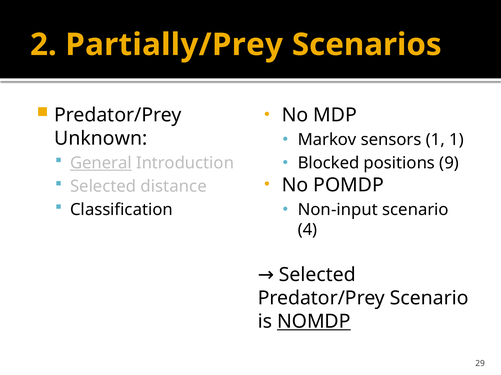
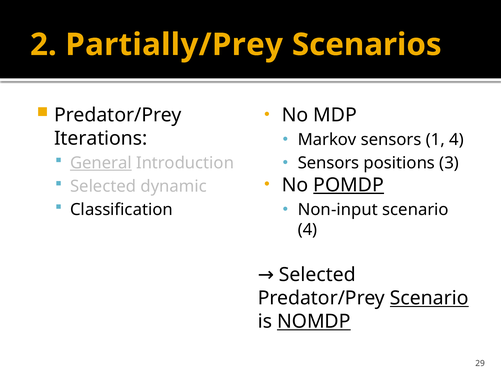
1 1: 1 -> 4 (456, 140)
Unknown: Unknown -> Iterations (101, 139)
Blocked: Blocked -> Sensors (329, 163)
9: 9 -> 3 (449, 163)
POMDP underline: none -> present (349, 185)
distance: distance -> dynamic (174, 187)
Scenario underline: none -> present (429, 299)
